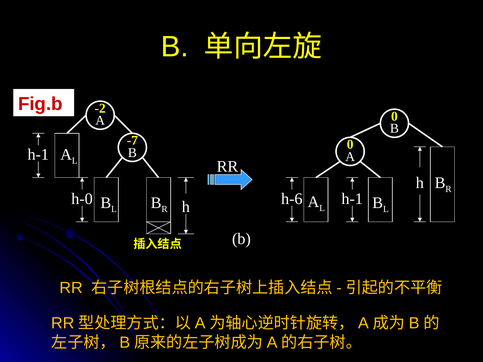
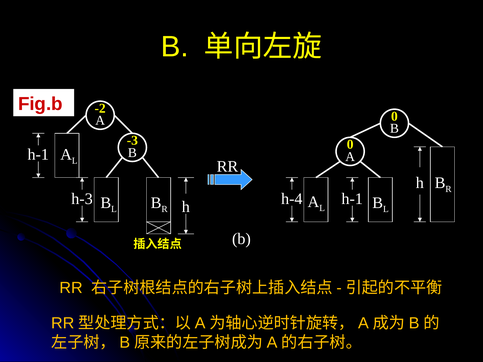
-7: -7 -> -3 (132, 141)
h-0: h-0 -> h-3 (82, 199)
h-6: h-6 -> h-4 (292, 199)
